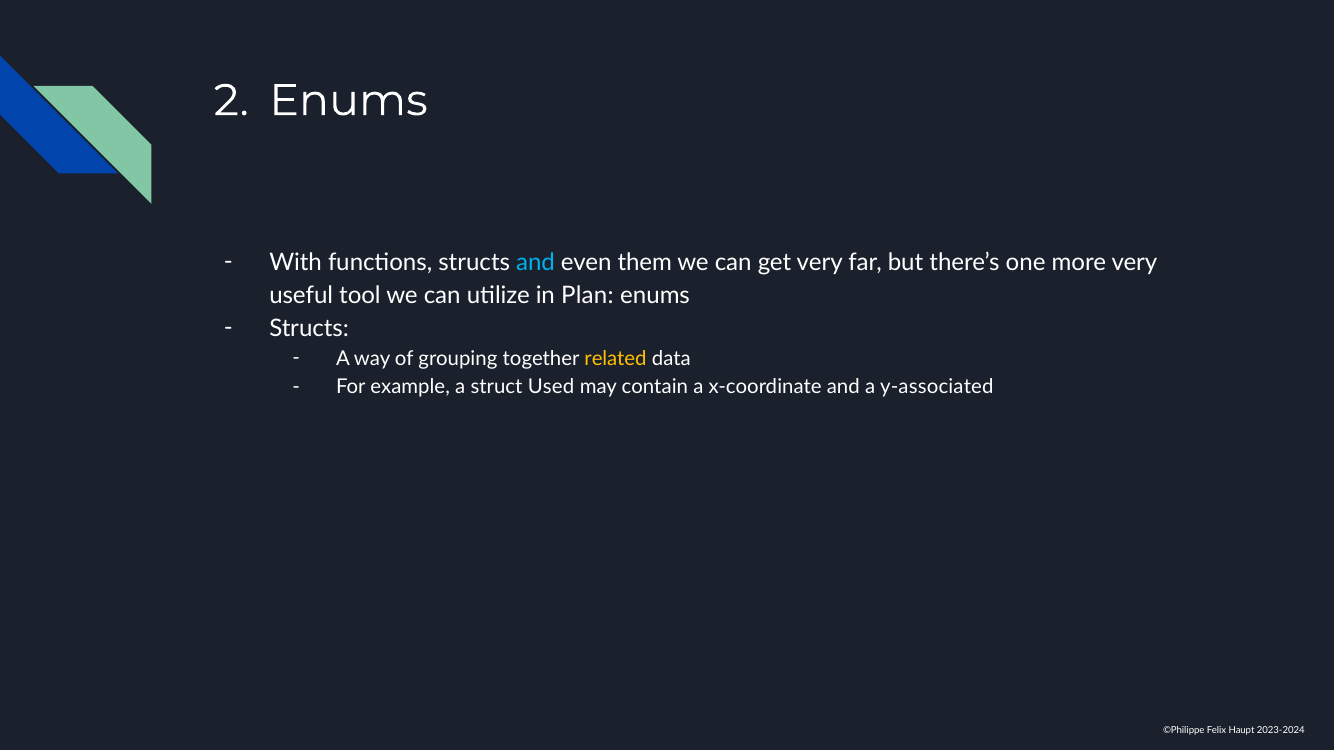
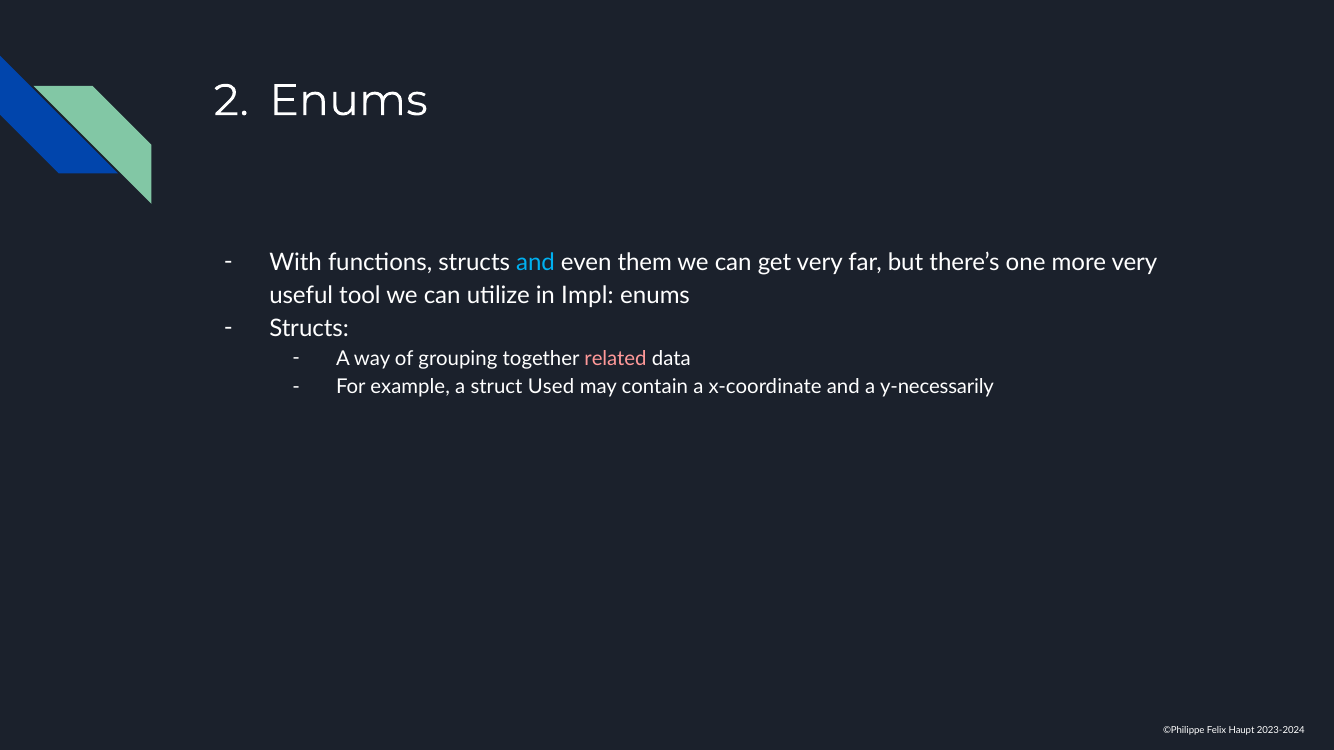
Plan: Plan -> Impl (587, 295)
related colour: yellow -> pink (615, 359)
y-associated: y-associated -> y-necessarily (937, 387)
